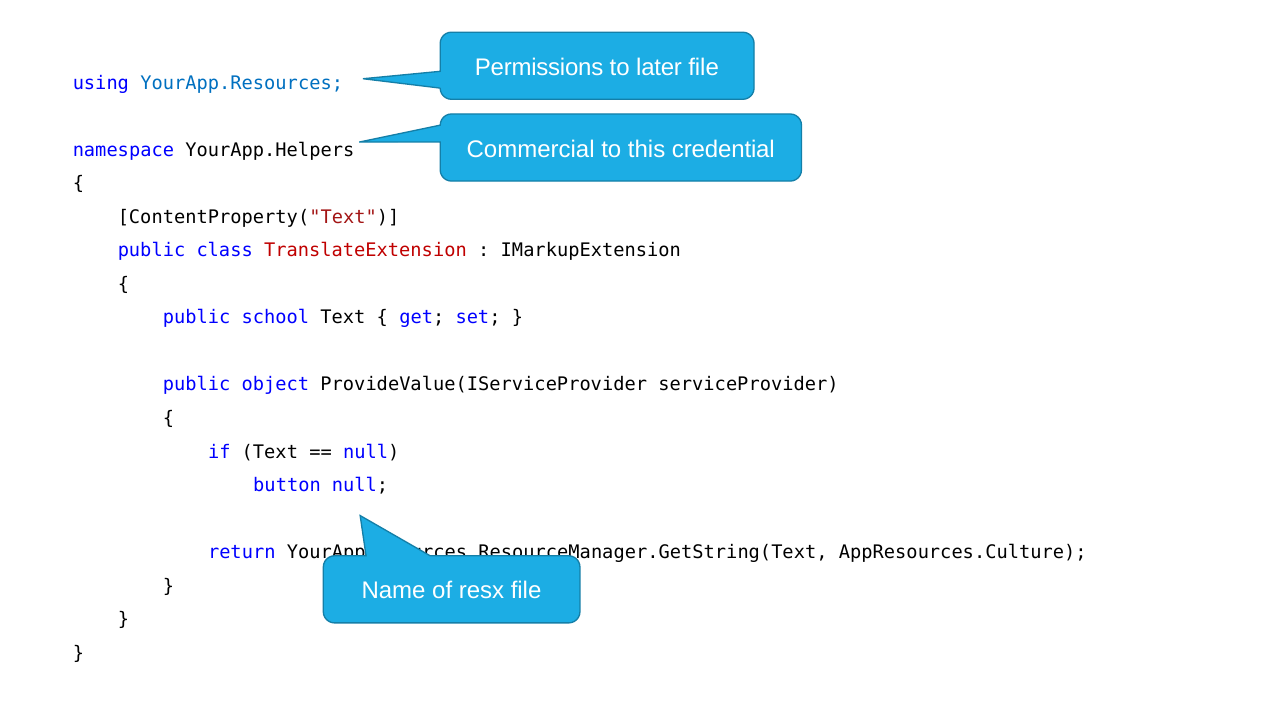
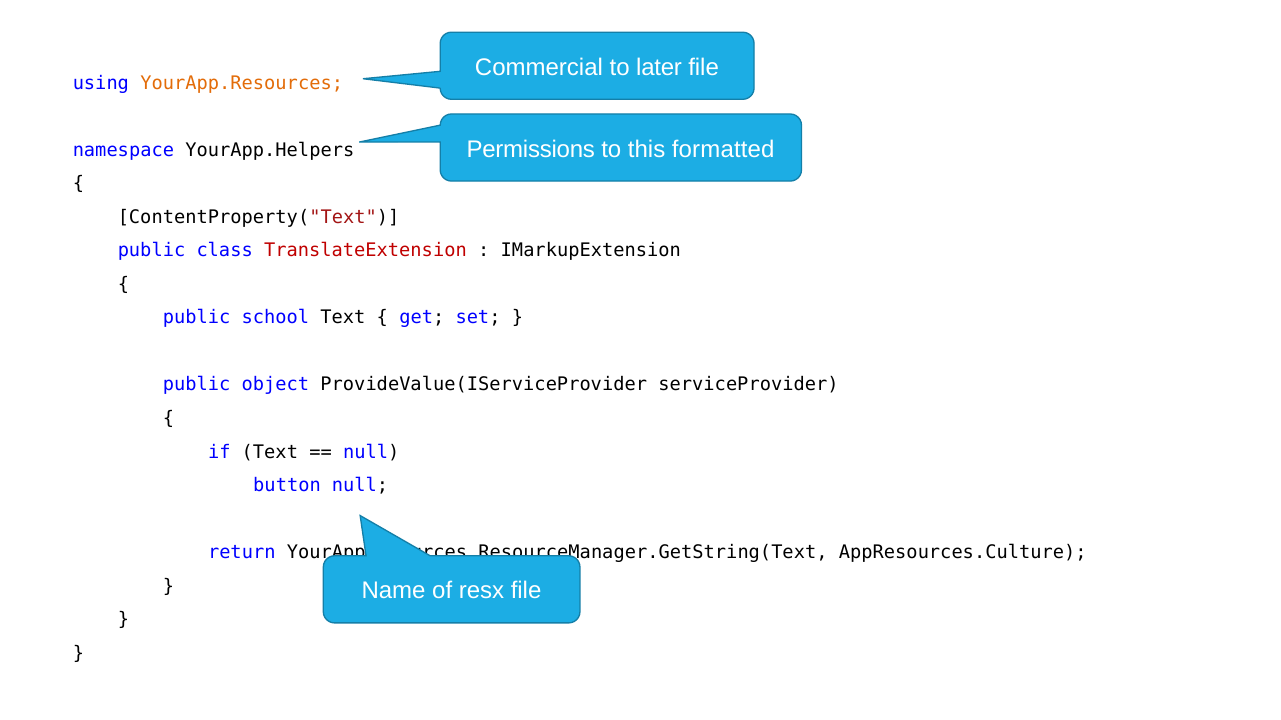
Permissions: Permissions -> Commercial (539, 67)
YourApp.Resources colour: blue -> orange (242, 83)
Commercial: Commercial -> Permissions (531, 149)
credential: credential -> formatted (723, 149)
